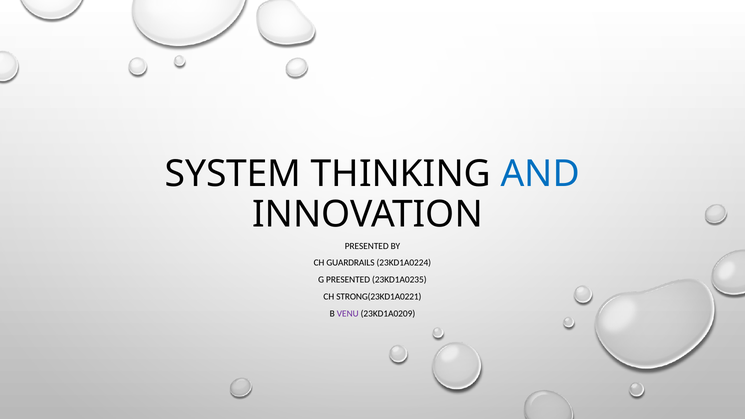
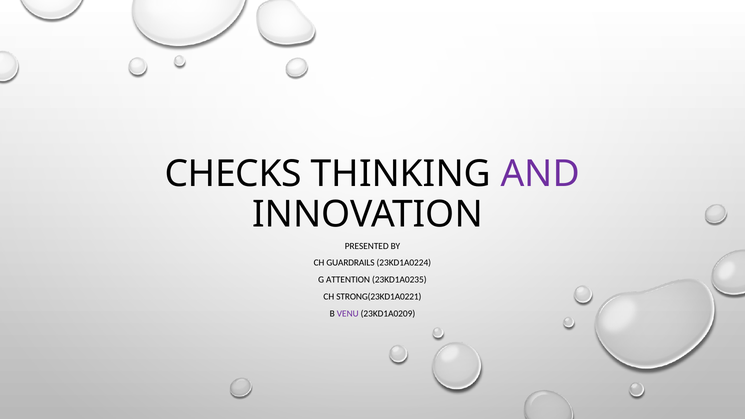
SYSTEM: SYSTEM -> CHECKS (233, 174)
AND colour: blue -> purple (540, 174)
G PRESENTED: PRESENTED -> ATTENTION (348, 280)
